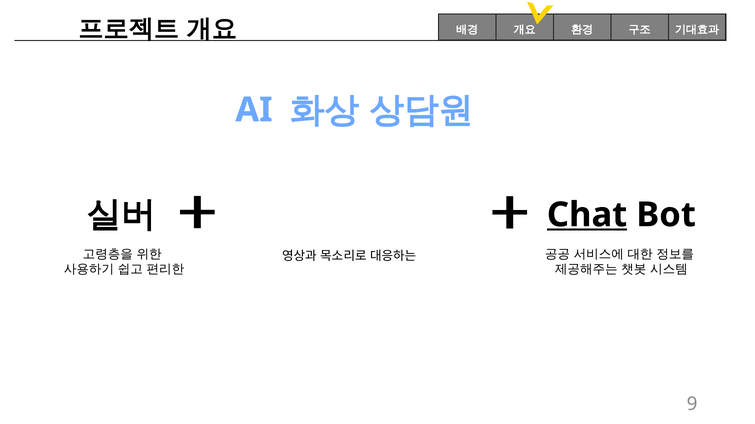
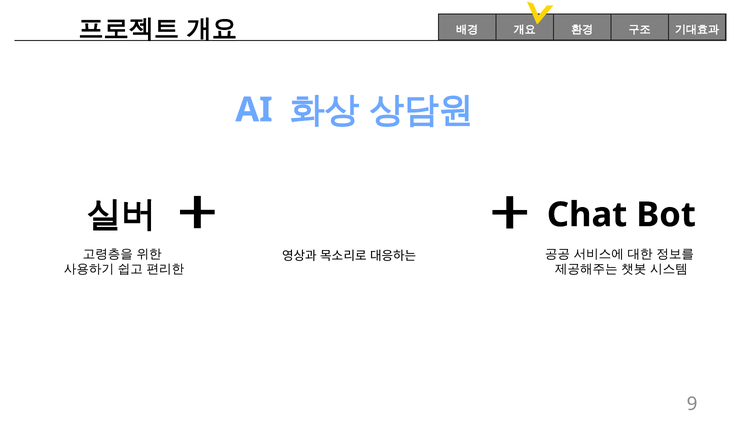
Chat underline: present -> none (587, 215)
